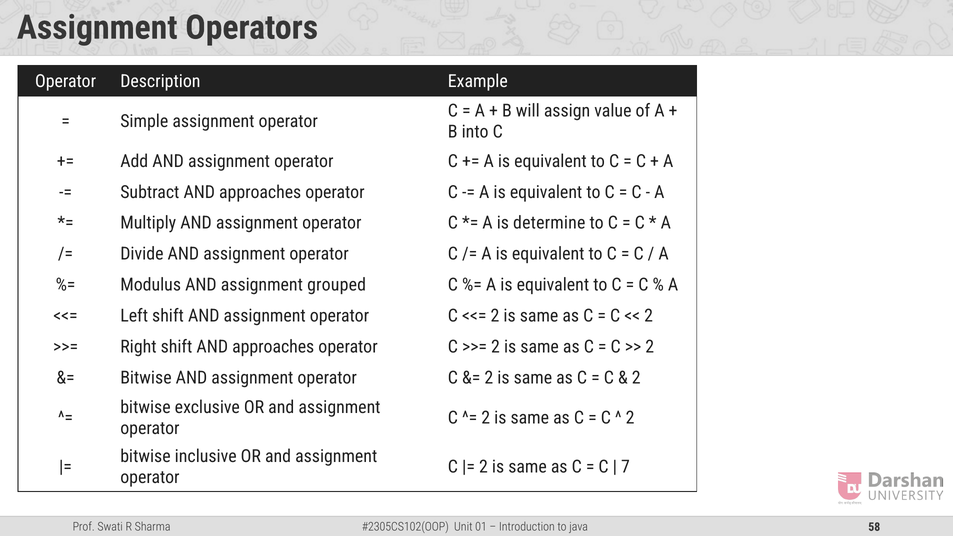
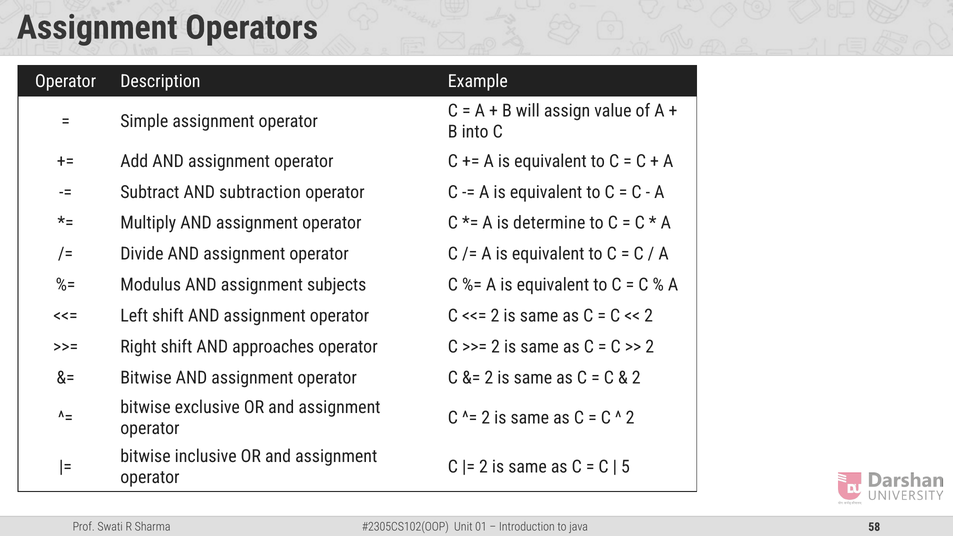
Subtract AND approaches: approaches -> subtraction (260, 192)
grouped: grouped -> subjects (337, 285)
7: 7 -> 5 (626, 467)
